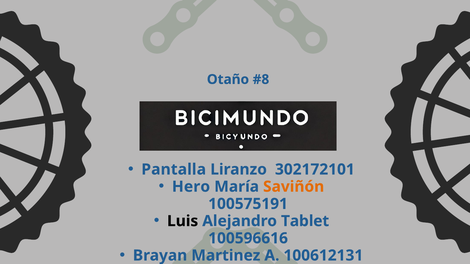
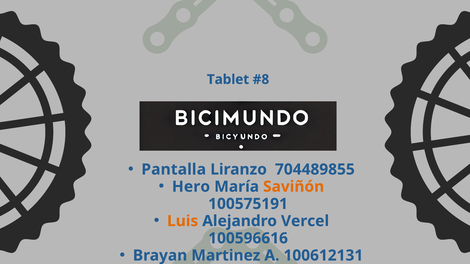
Otaño: Otaño -> Tablet (228, 80)
302172101: 302172101 -> 704489855 (315, 170)
Luis colour: black -> orange (183, 221)
Tablet: Tablet -> Vercel (305, 221)
